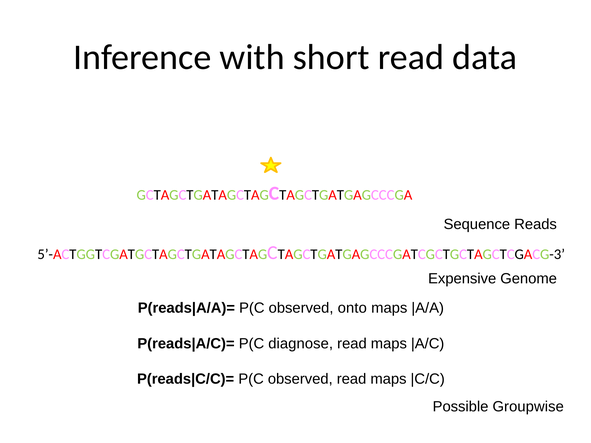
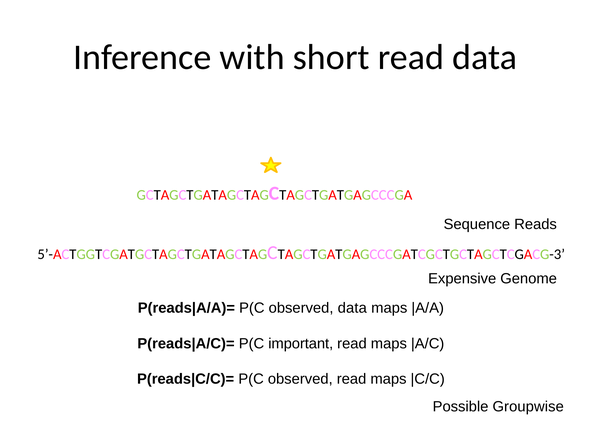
observed onto: onto -> data (352, 308)
diagnose: diagnose -> important (301, 344)
